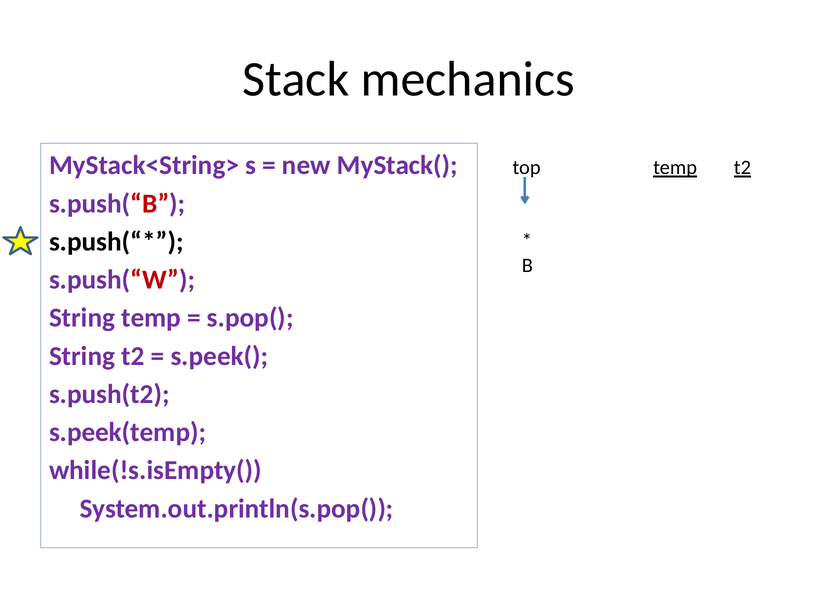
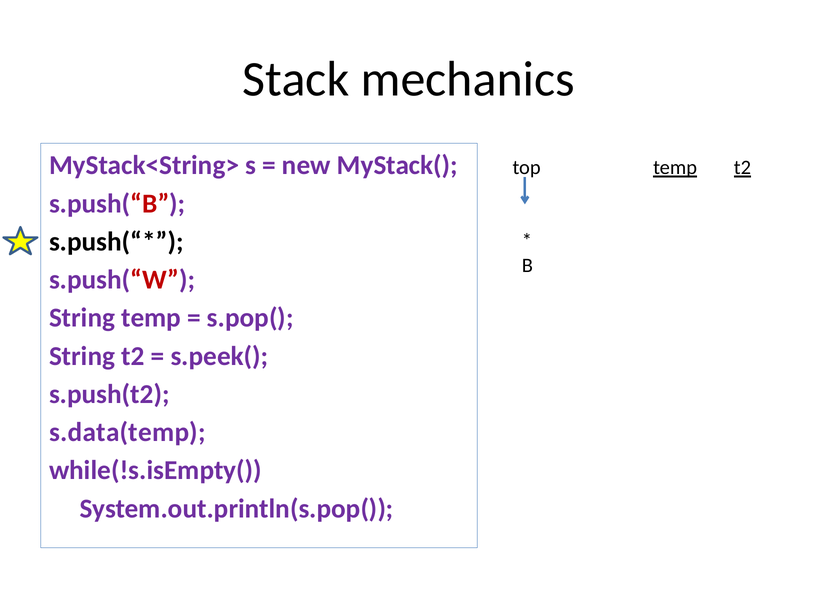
s.peek(temp: s.peek(temp -> s.data(temp (127, 433)
